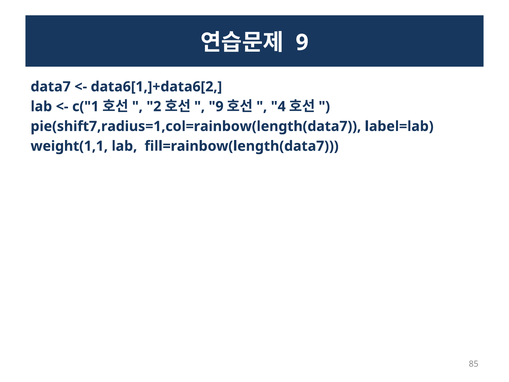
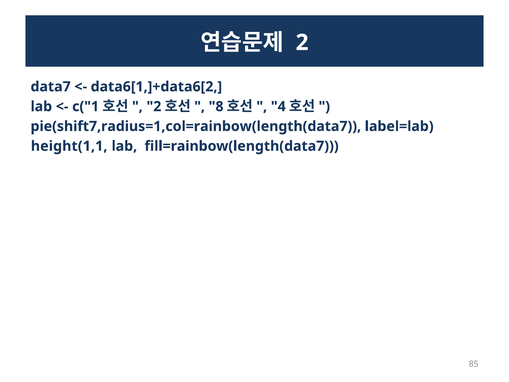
9: 9 -> 2 (302, 43)
9: 9 -> 8 (216, 106)
weight(1,1: weight(1,1 -> height(1,1 (69, 146)
